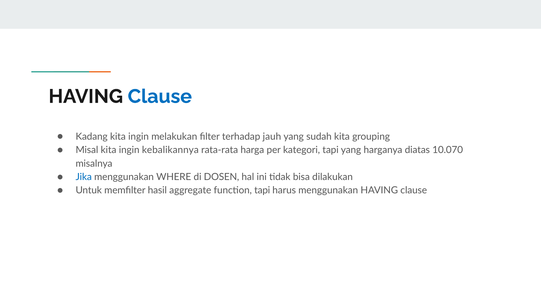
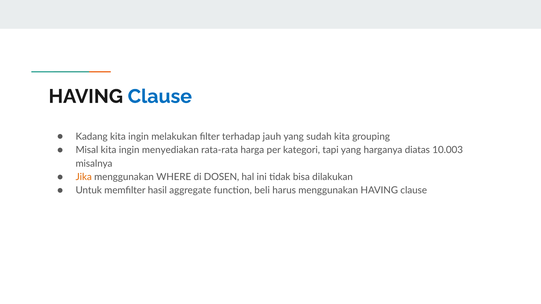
kebalikannya: kebalikannya -> menyediakan (170, 150)
10.070: 10.070 -> 10.003 (448, 150)
Jika colour: blue -> orange (84, 177)
function tapi: tapi -> beli (262, 191)
